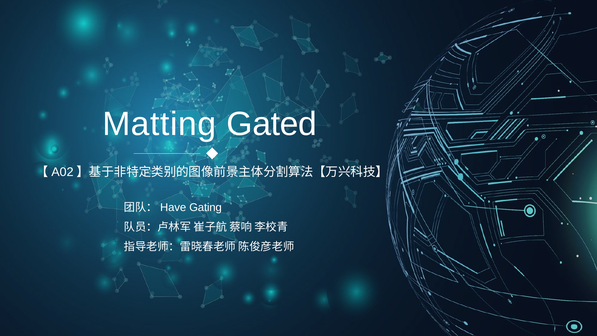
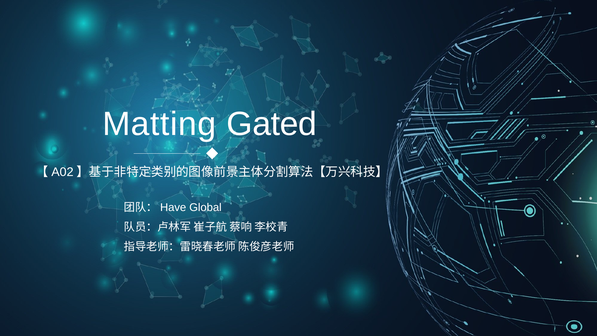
Gating: Gating -> Global (205, 207)
